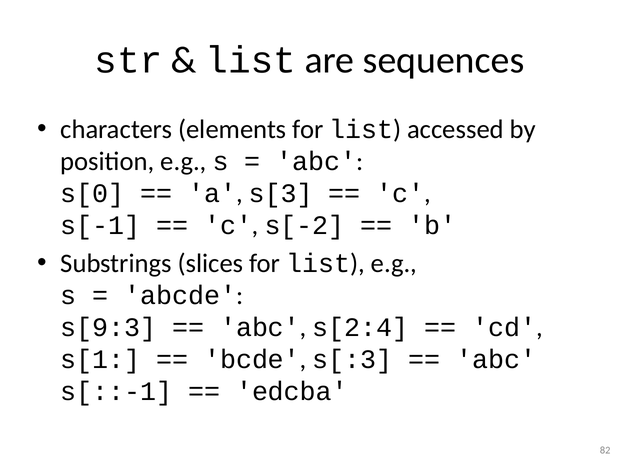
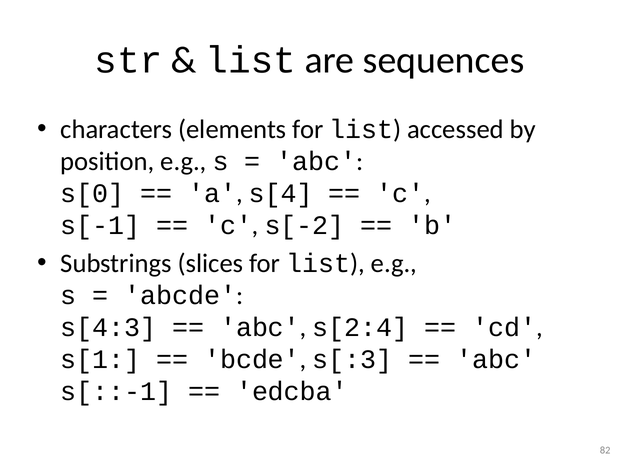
s[3: s[3 -> s[4 (281, 193)
s[9:3: s[9:3 -> s[4:3 (108, 327)
